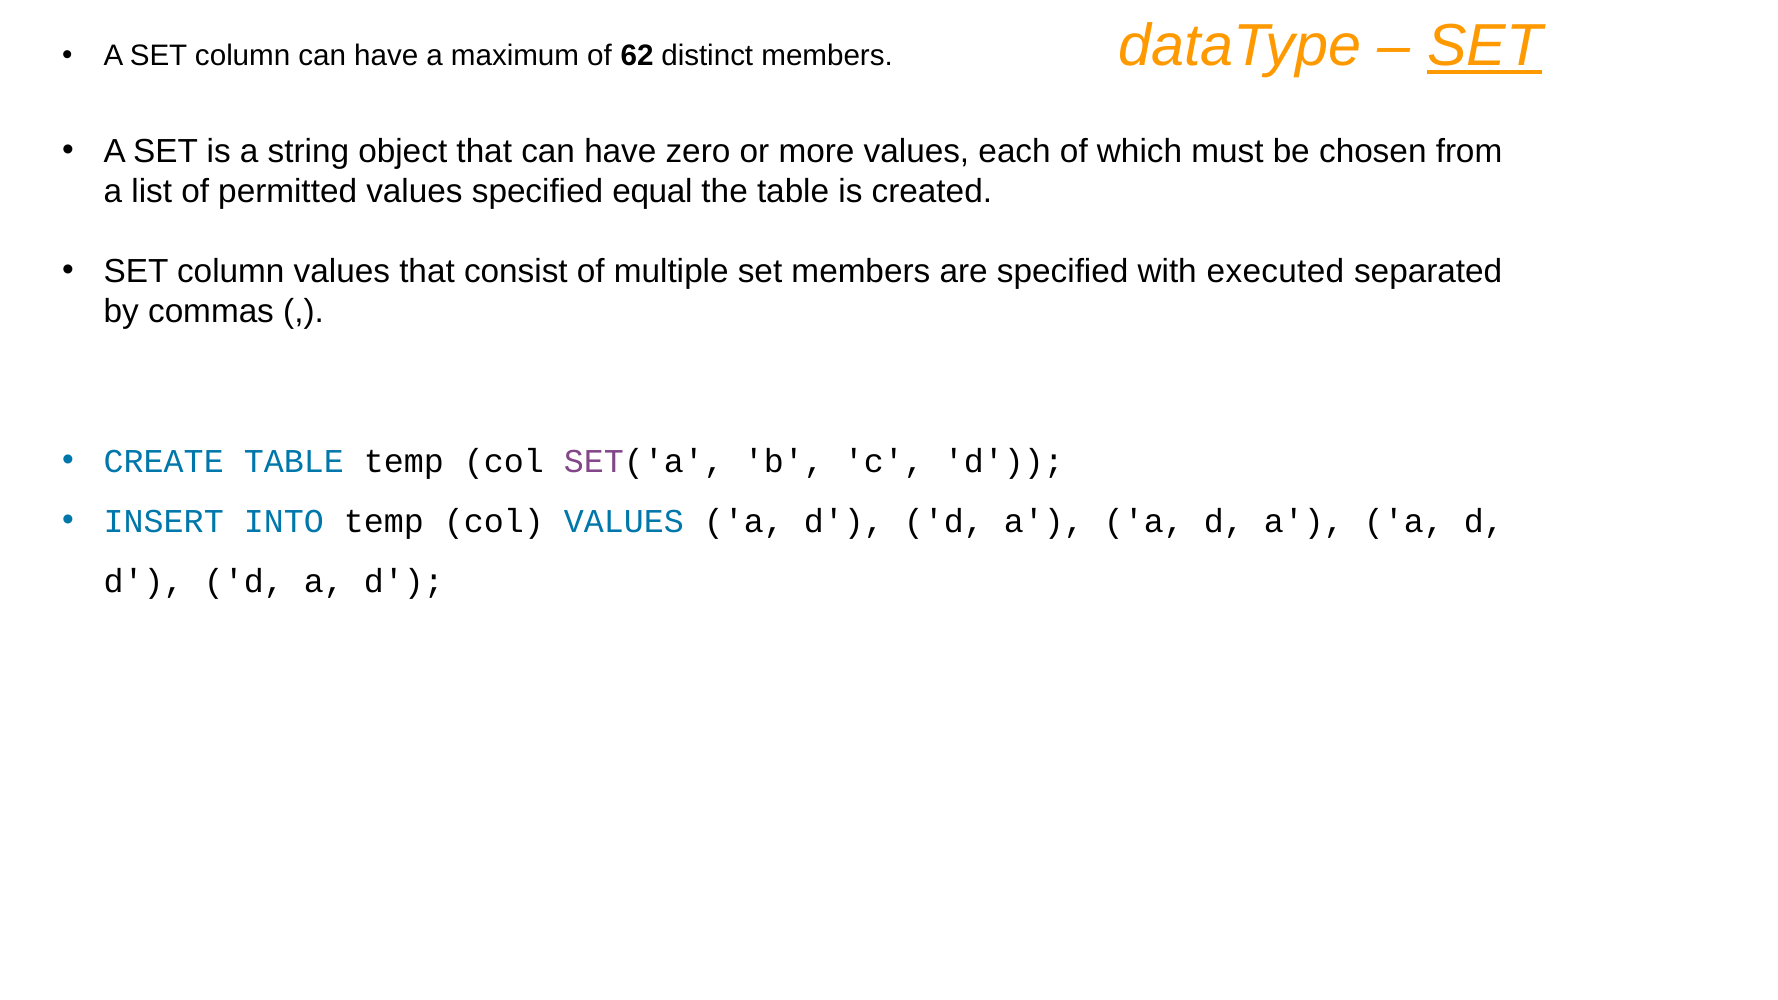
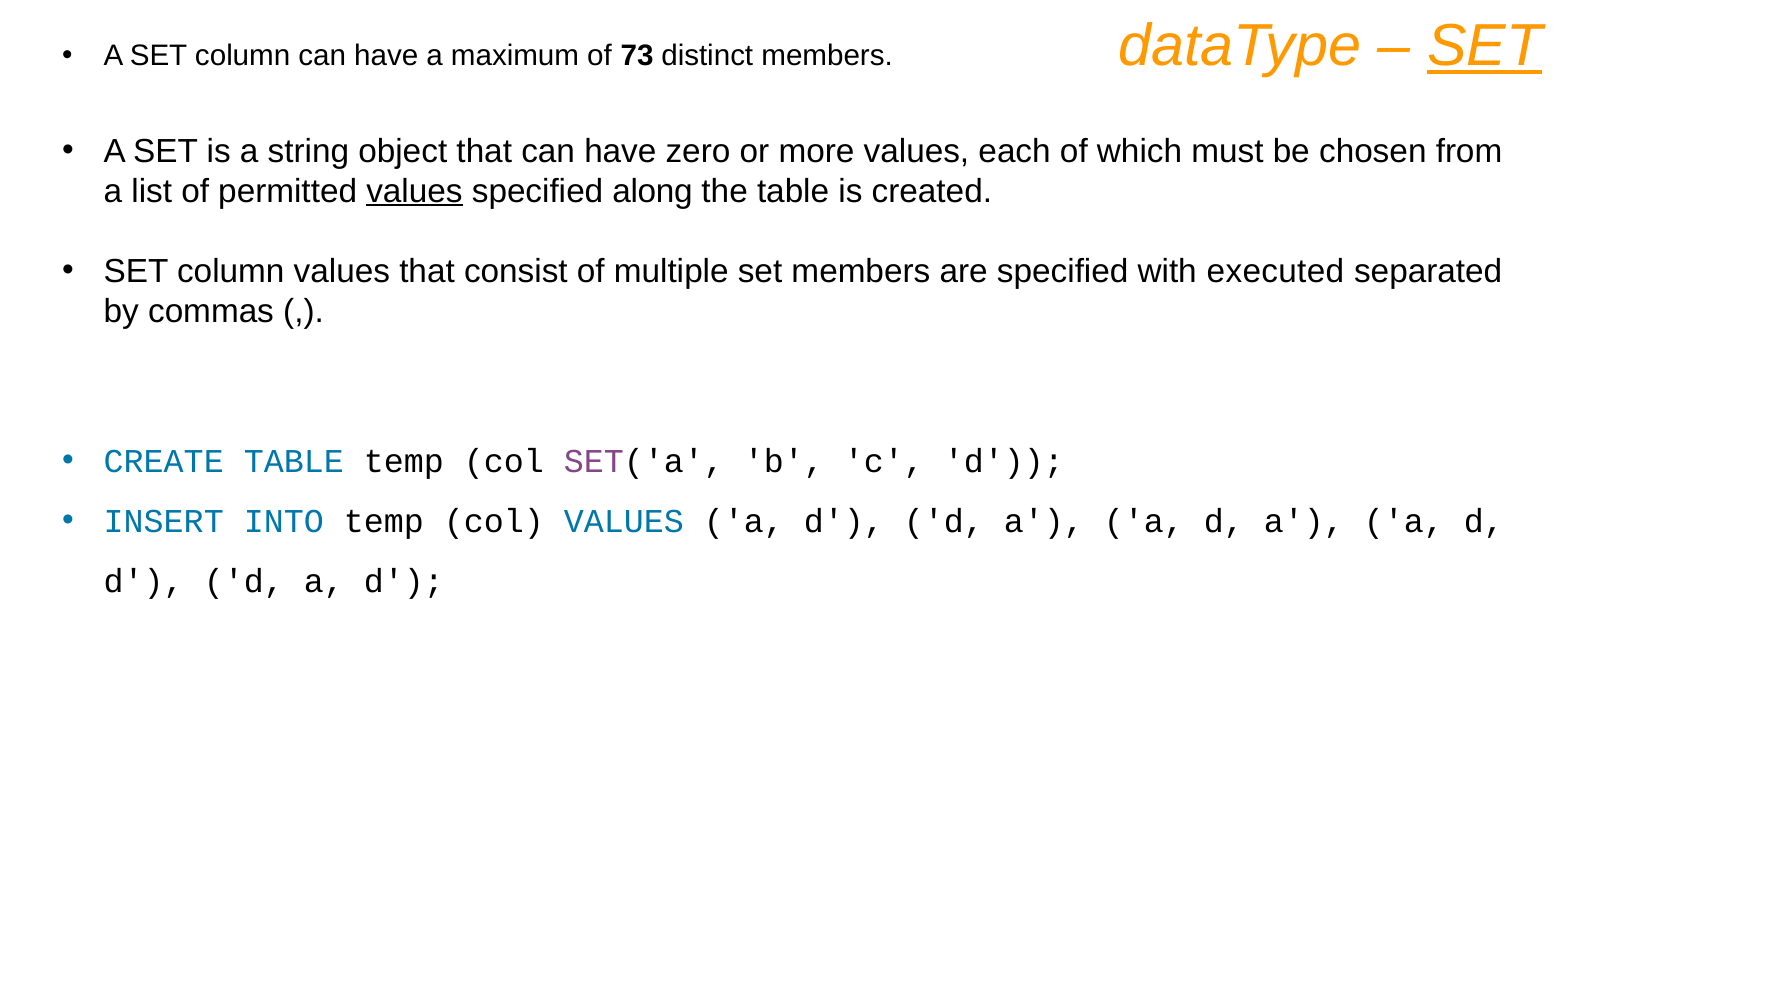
62: 62 -> 73 (637, 56)
values underline: none -> present (414, 191)
equal: equal -> along (652, 191)
